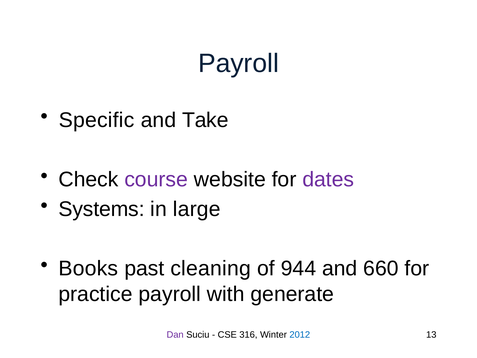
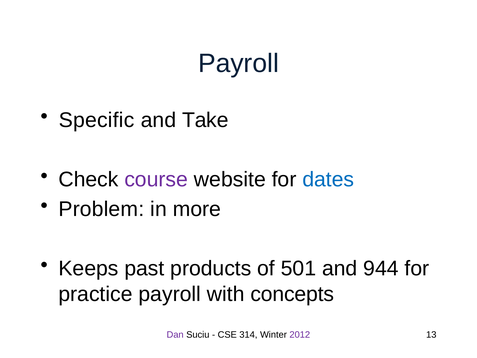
dates colour: purple -> blue (328, 179)
Systems: Systems -> Problem (101, 209)
large: large -> more (197, 209)
Books: Books -> Keeps (88, 268)
cleaning: cleaning -> products (211, 268)
944: 944 -> 501 (298, 268)
660: 660 -> 944 (381, 268)
generate: generate -> concepts (292, 294)
316: 316 -> 314 (248, 335)
2012 colour: blue -> purple (300, 335)
